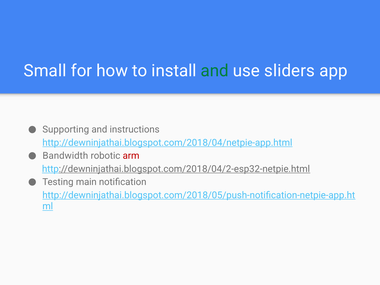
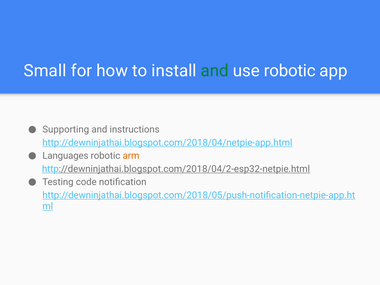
use sliders: sliders -> robotic (290, 71)
Bandwidth: Bandwidth -> Languages (65, 156)
arm colour: red -> orange (131, 156)
main: main -> code (86, 182)
